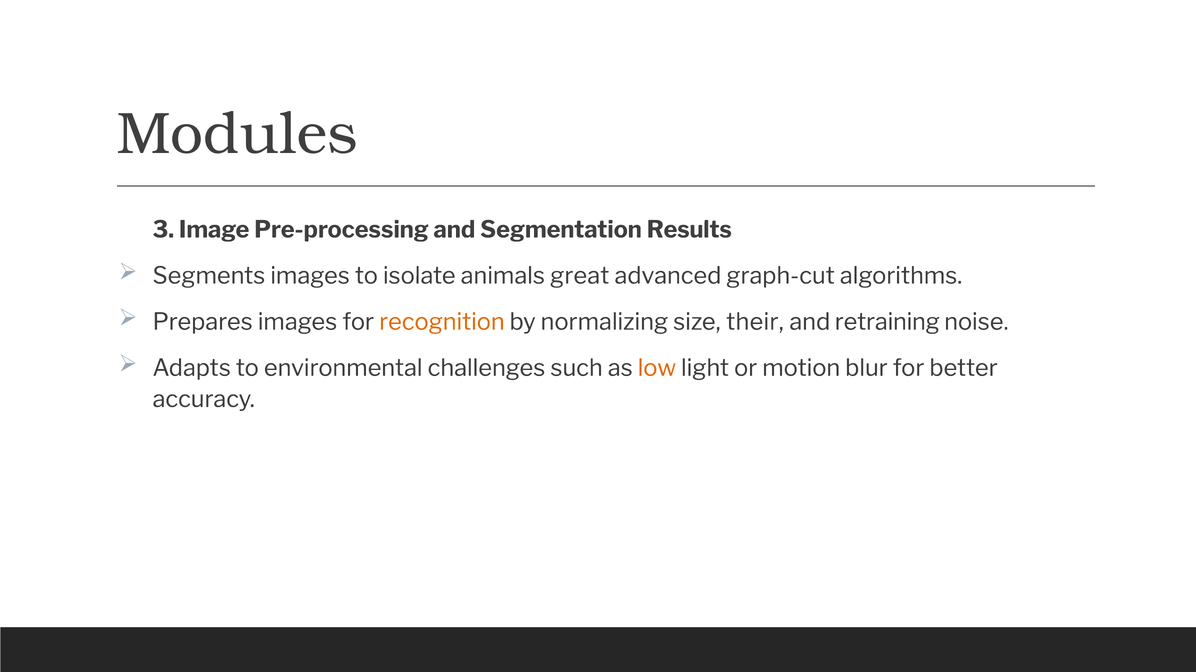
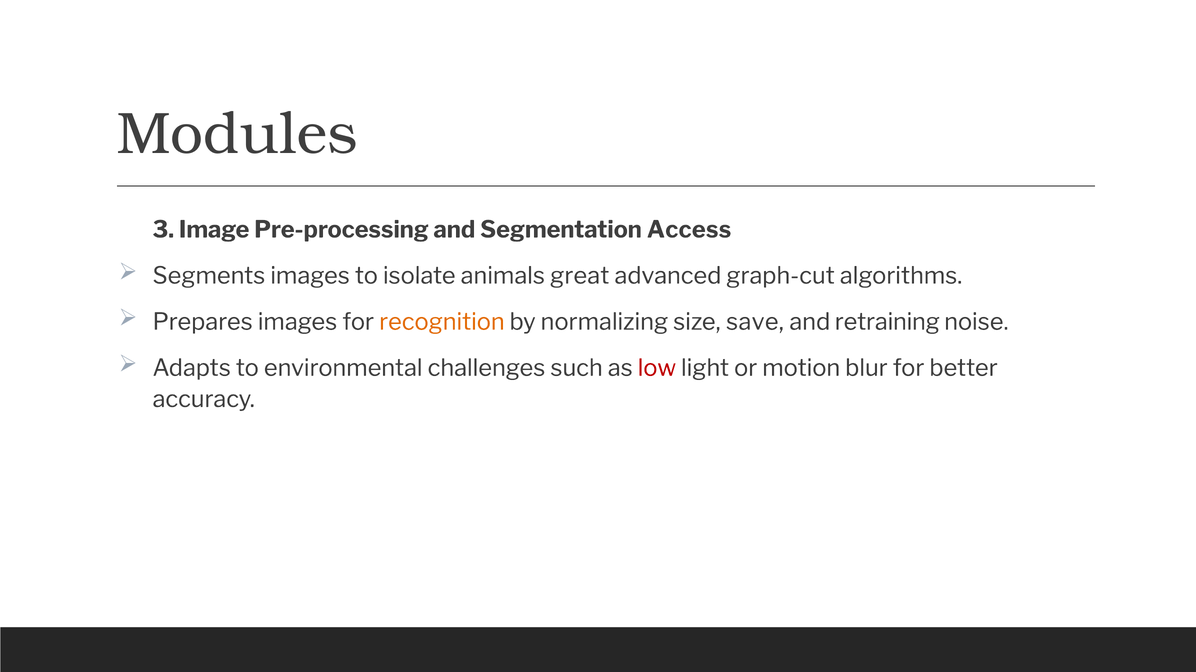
Results: Results -> Access (689, 230)
their: their -> save (755, 322)
low colour: orange -> red (657, 368)
